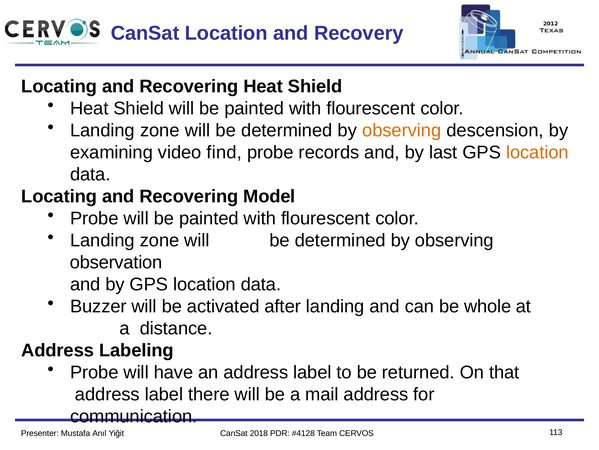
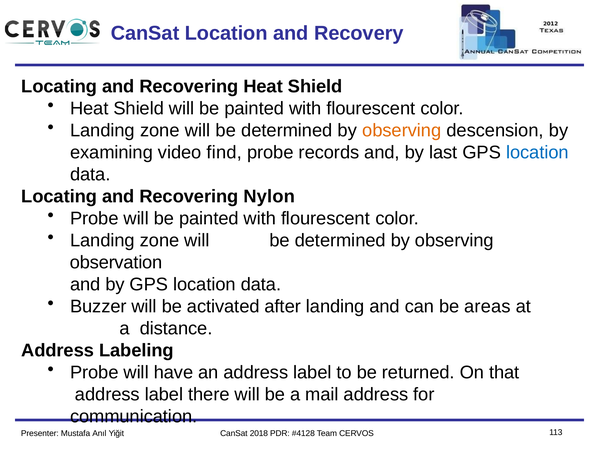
location colour: orange -> blue (537, 152)
Model: Model -> Nylon (269, 196)
whole: whole -> areas (487, 306)
